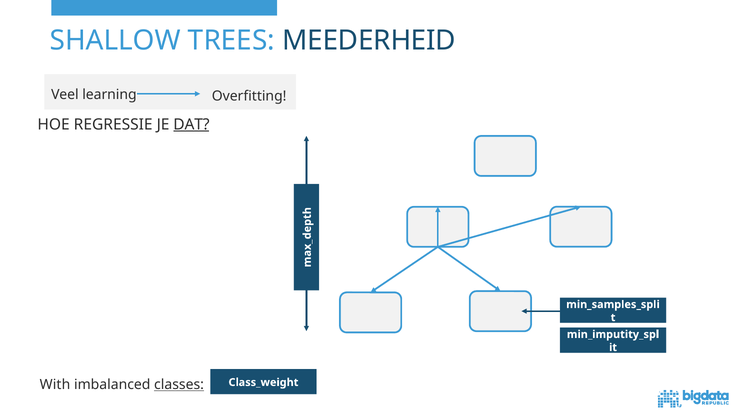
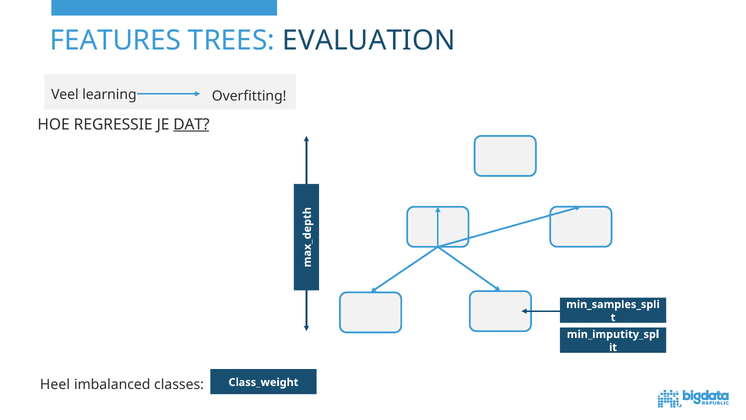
SHALLOW: SHALLOW -> FEATURES (115, 40)
MEEDERHEID: MEEDERHEID -> EVALUATION (369, 40)
With: With -> Heel (55, 384)
classes underline: present -> none (179, 384)
